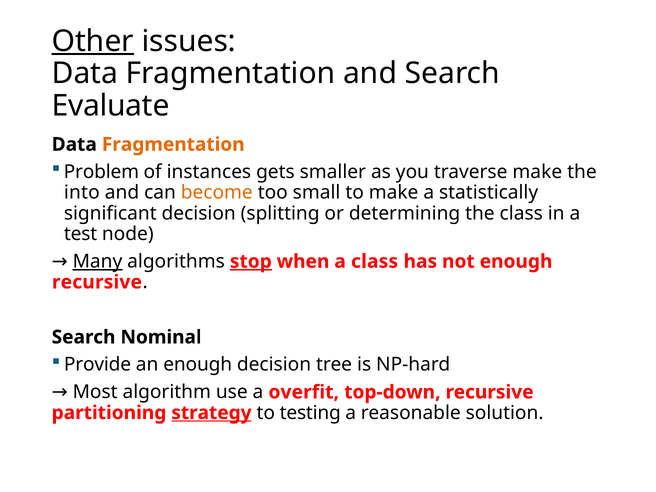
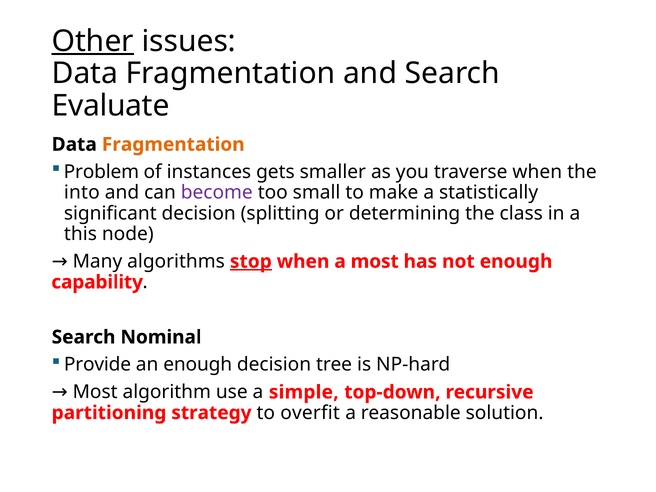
traverse make: make -> when (537, 172)
become colour: orange -> purple (217, 193)
test: test -> this (80, 234)
Many underline: present -> none (97, 261)
a class: class -> most (375, 261)
recursive: recursive -> capability (97, 282)
overfit: overfit -> simple (304, 392)
strategy underline: present -> none (211, 413)
testing: testing -> overfit (310, 413)
